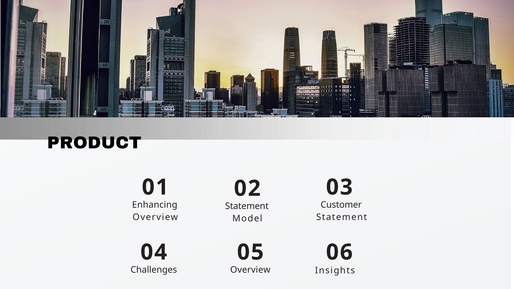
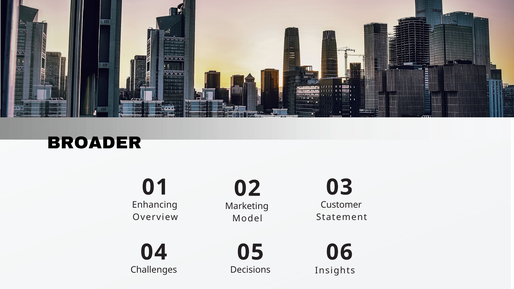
PRODUCT: PRODUCT -> BROADER (94, 143)
Statement: Statement -> Marketing (247, 206)
Overview: Overview -> Decisions (250, 270)
